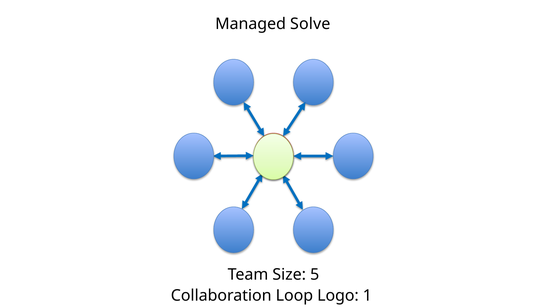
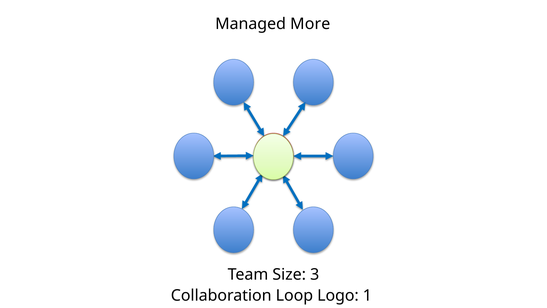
Solve: Solve -> More (310, 24)
5: 5 -> 3 (315, 274)
